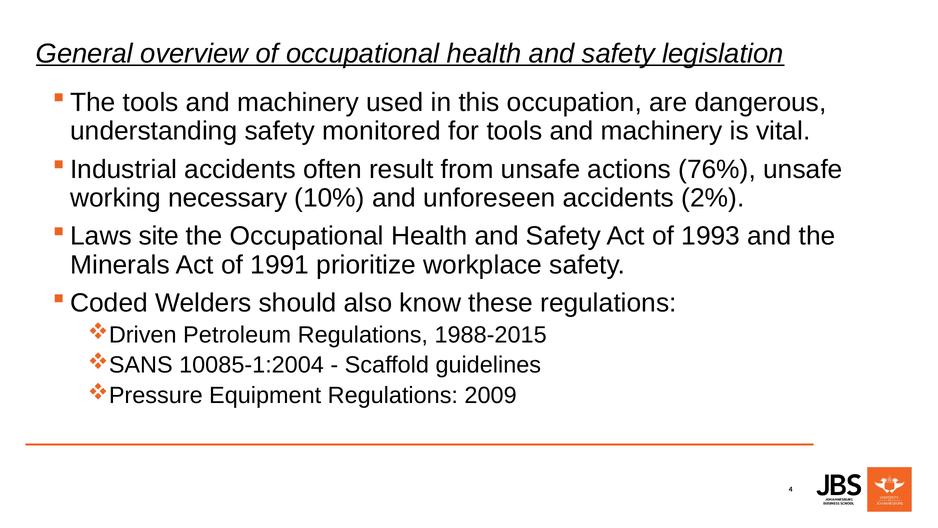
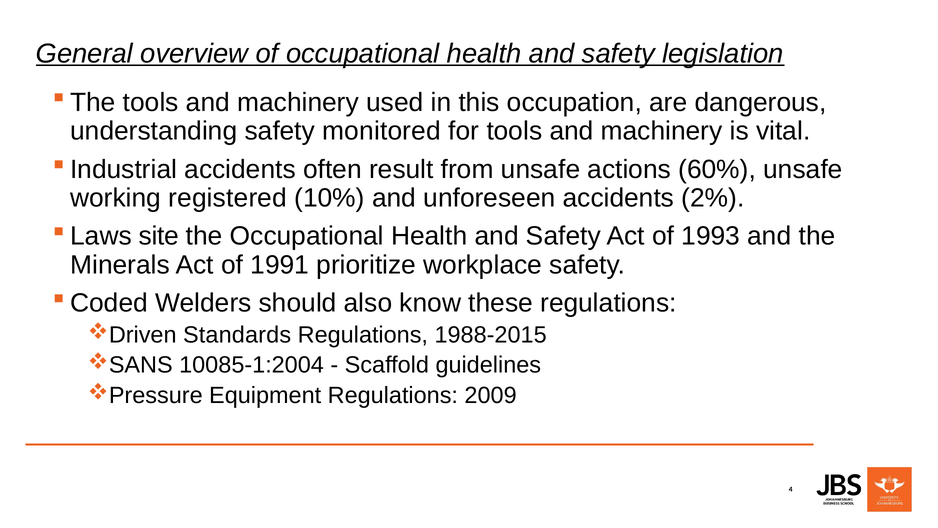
76%: 76% -> 60% (717, 169)
necessary: necessary -> registered (228, 198)
Petroleum: Petroleum -> Standards (237, 335)
